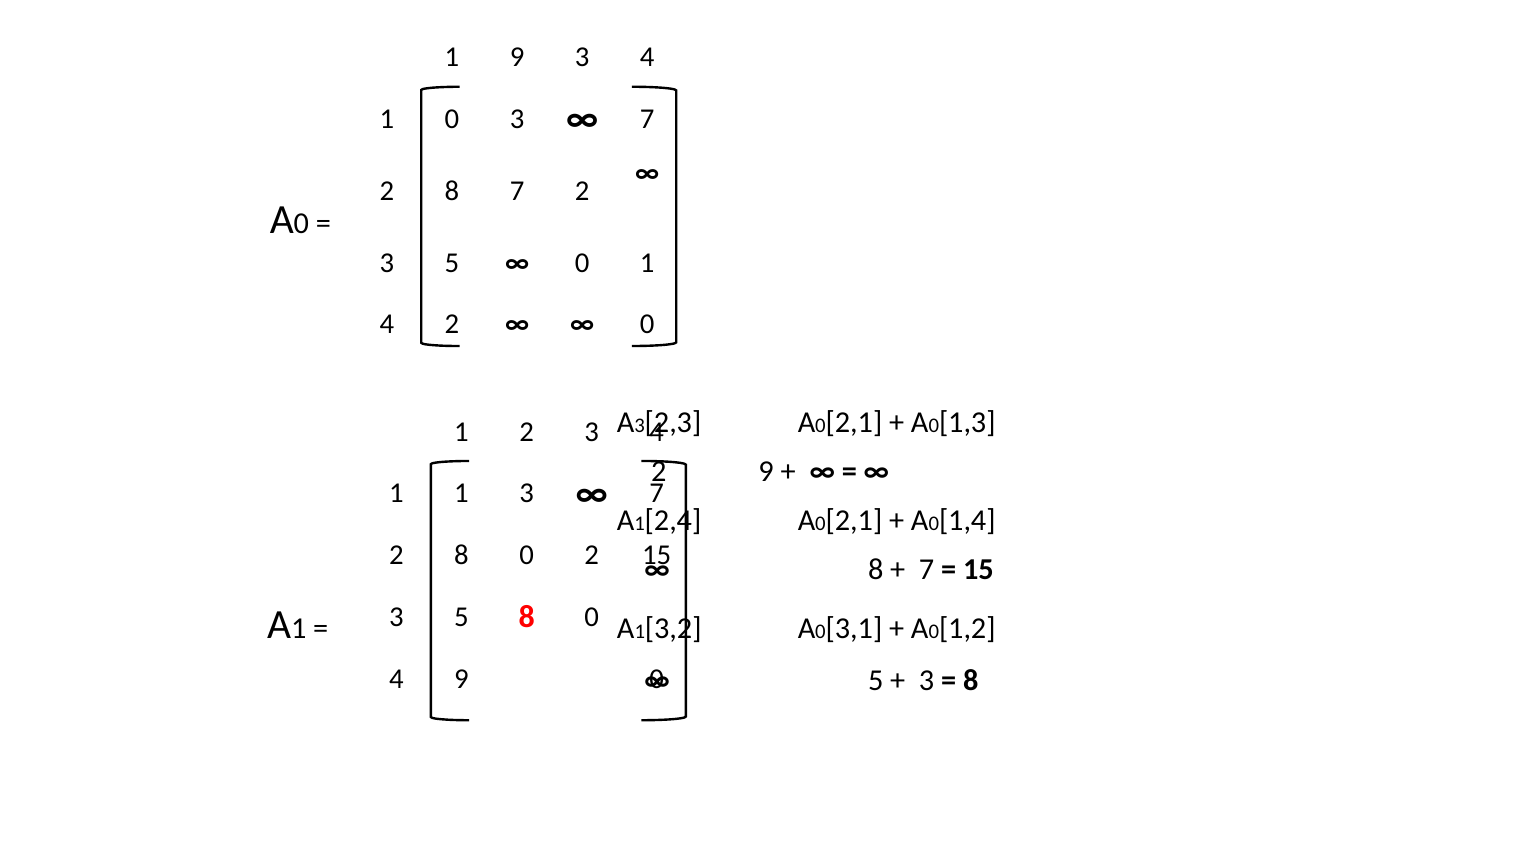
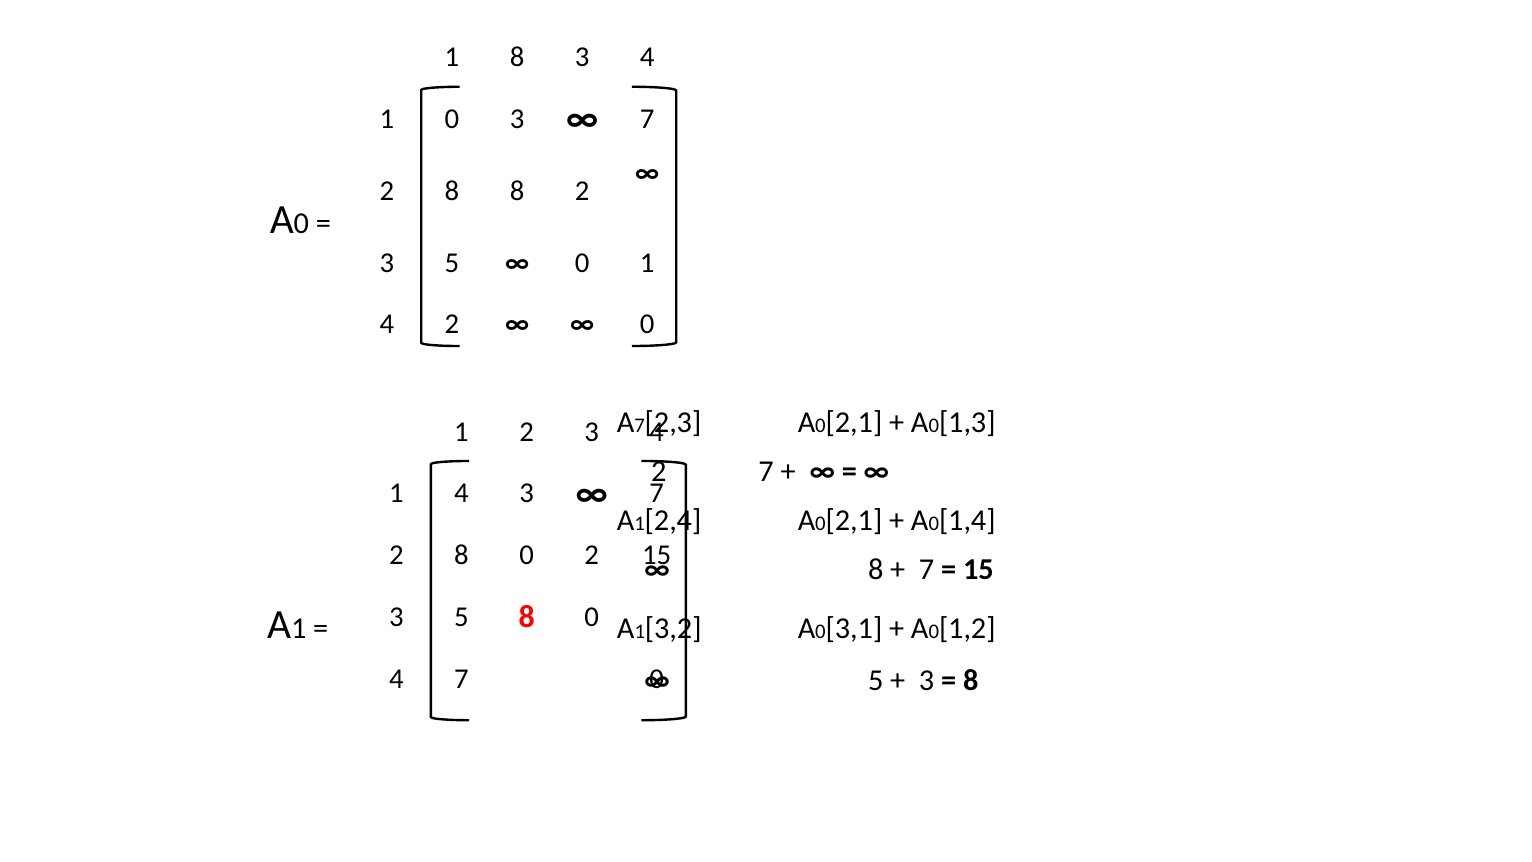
1 9: 9 -> 8 (517, 57)
8 7: 7 -> 8 (517, 191)
3: 3 -> 7 (640, 425)
2 9: 9 -> 7 (766, 471)
1: 1 -> 4 (461, 493)
4 9: 9 -> 7 (461, 678)
